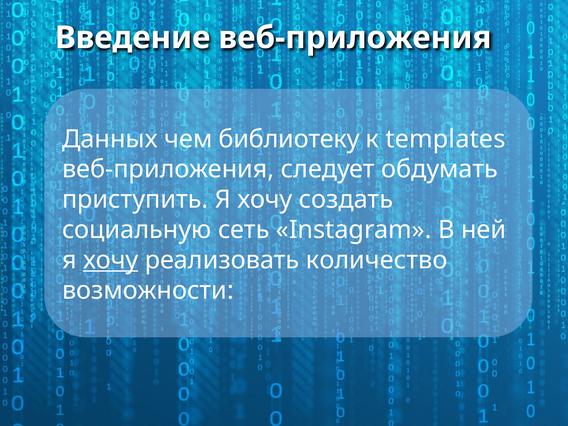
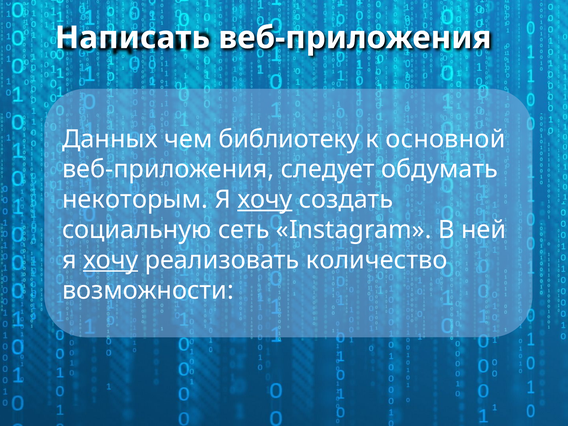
Введение: Введение -> Написать (132, 38)
templates: templates -> основной (445, 139)
приступить: приступить -> некоторым (135, 200)
хочу underline: none -> present (265, 200)
